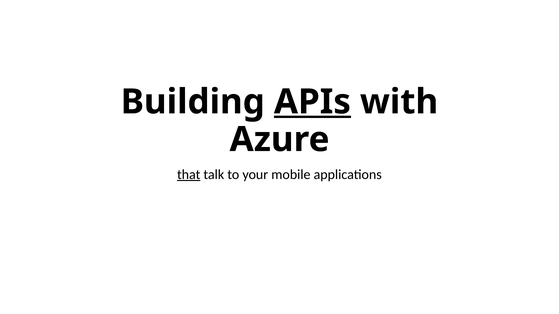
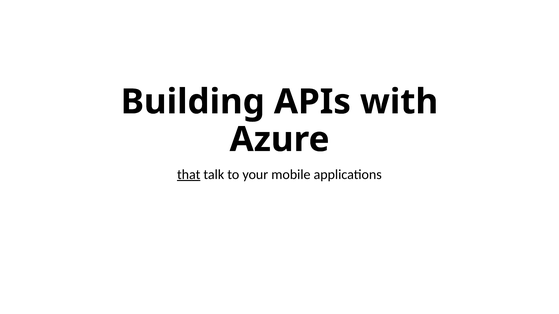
APIs underline: present -> none (312, 102)
